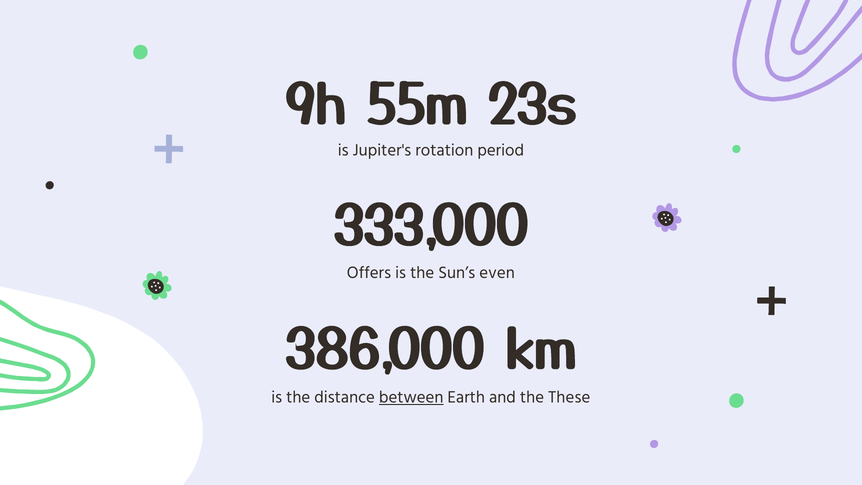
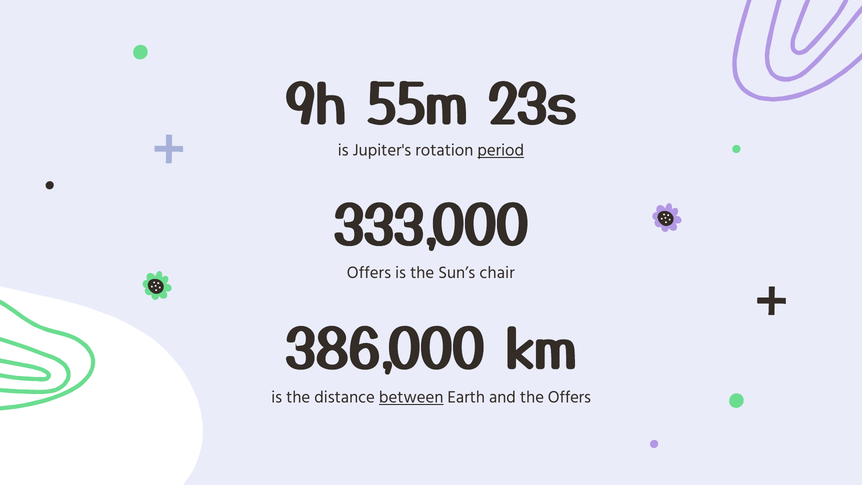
period underline: none -> present (501, 150)
even: even -> chair (497, 273)
the These: These -> Offers (569, 397)
